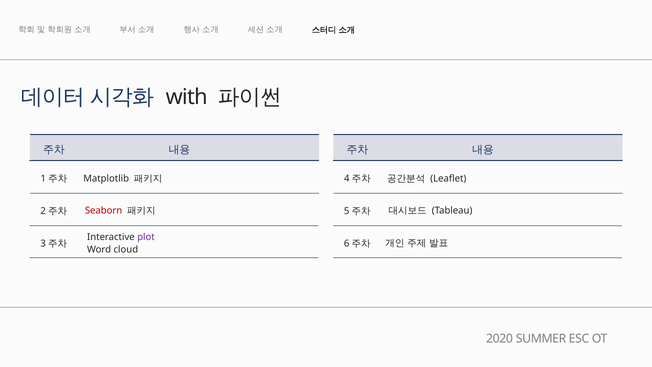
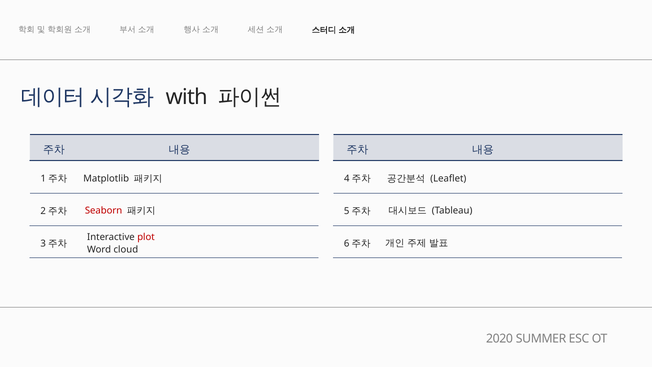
plot colour: purple -> red (146, 237)
